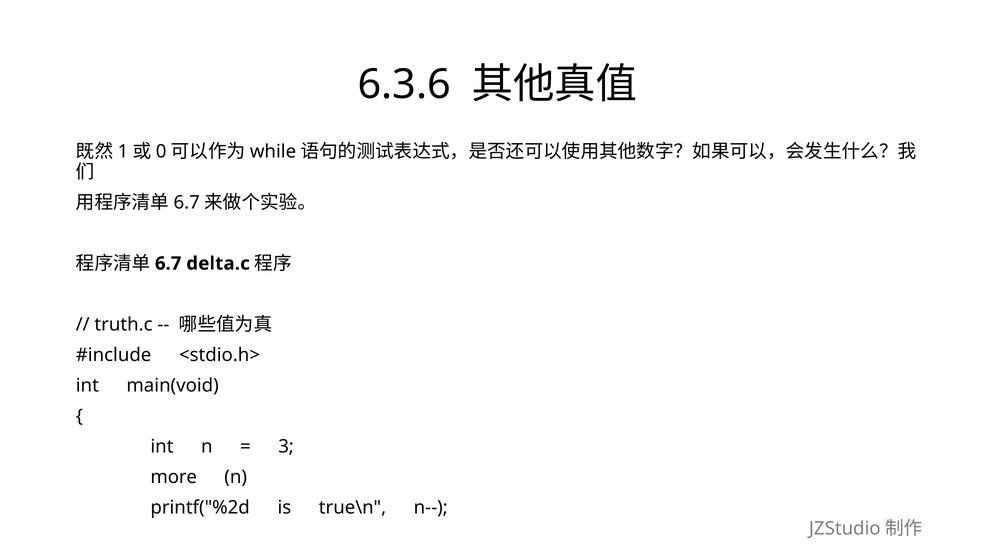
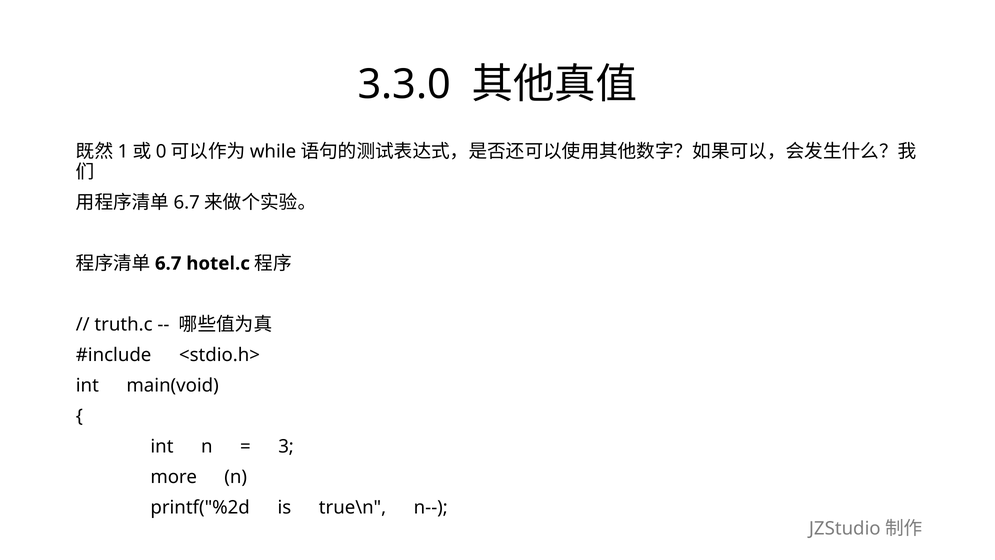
6.3.6: 6.3.6 -> 3.3.0 (404, 84)
delta.c: delta.c -> hotel.c (218, 263)
